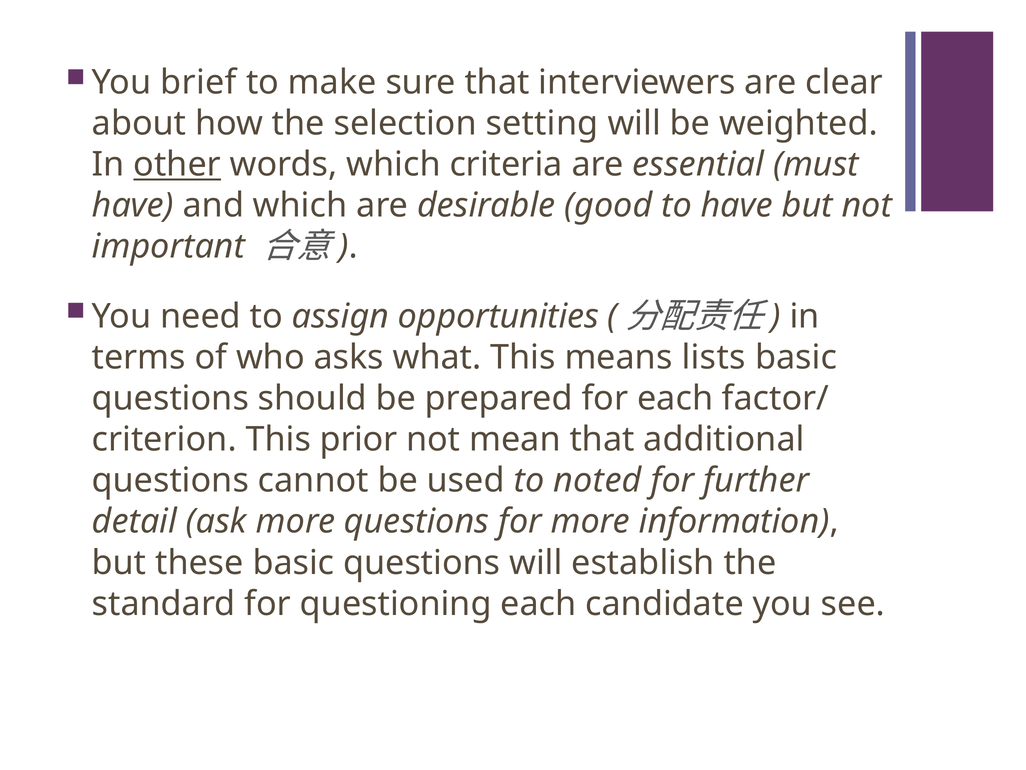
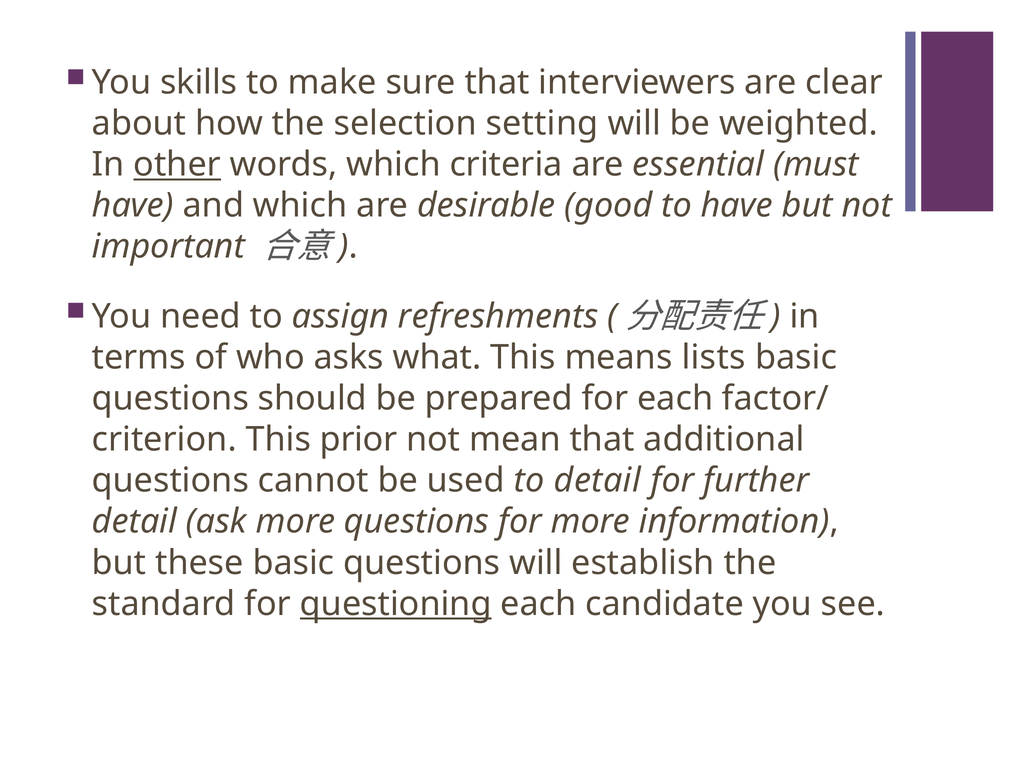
brief: brief -> skills (199, 82)
opportunities: opportunities -> refreshments (498, 316)
to noted: noted -> detail (597, 480)
questioning underline: none -> present (396, 603)
